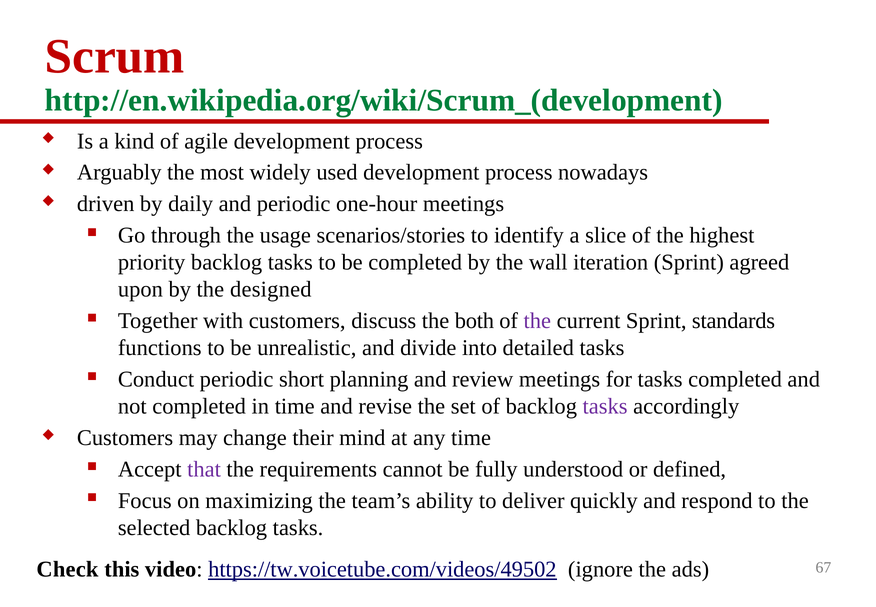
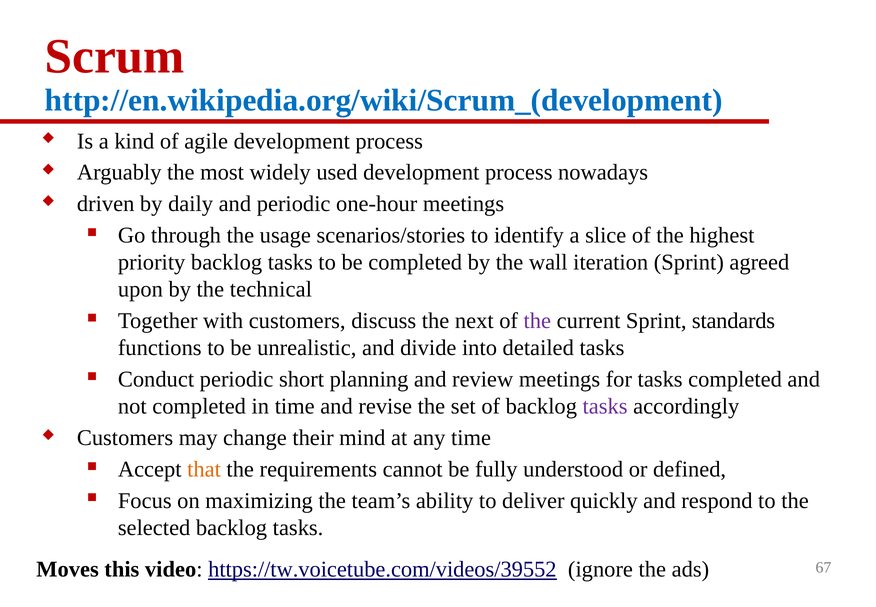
http://en.wikipedia.org/wiki/Scrum_(development colour: green -> blue (384, 100)
designed: designed -> technical (271, 289)
both: both -> next (474, 321)
that colour: purple -> orange (204, 469)
Check: Check -> Moves (68, 569)
https://tw.voicetube.com/videos/49502: https://tw.voicetube.com/videos/49502 -> https://tw.voicetube.com/videos/39552 (382, 569)
